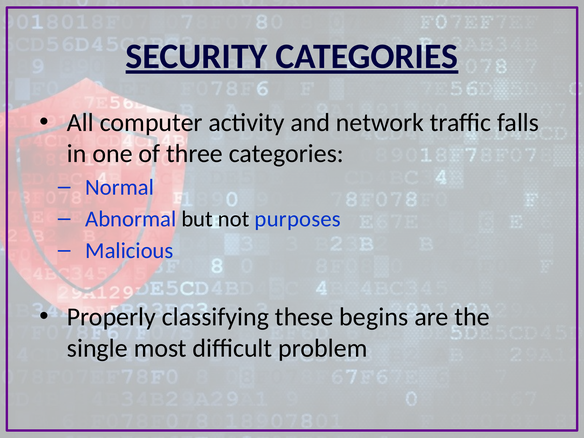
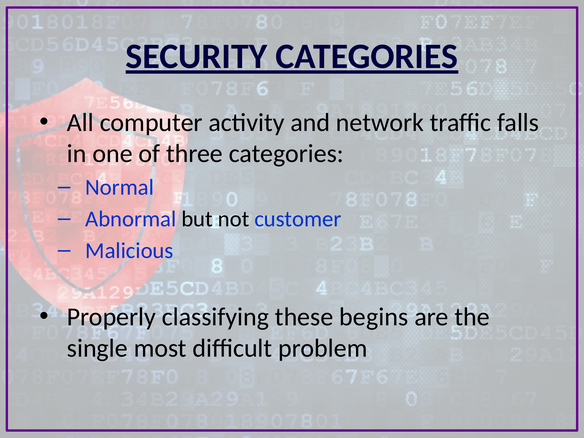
purposes: purposes -> customer (298, 219)
